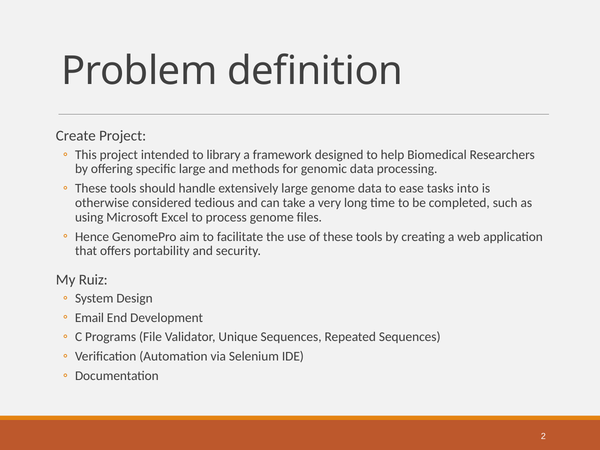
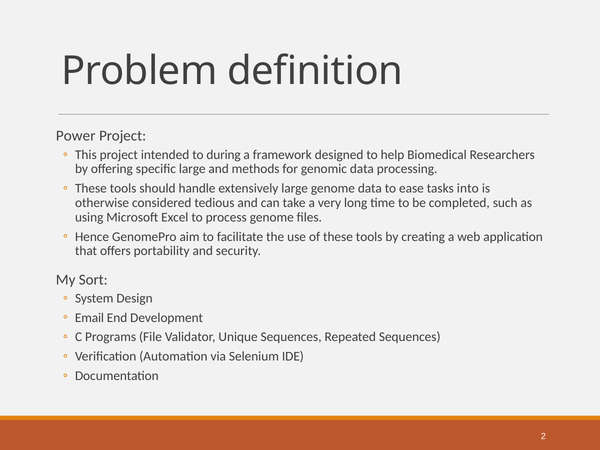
Create: Create -> Power (76, 136)
library: library -> during (224, 155)
Ruiz: Ruiz -> Sort (93, 280)
